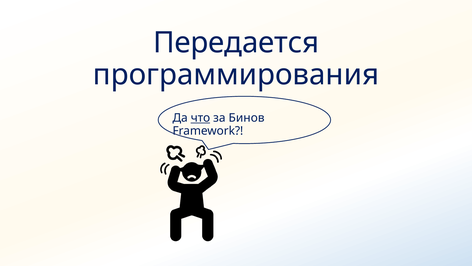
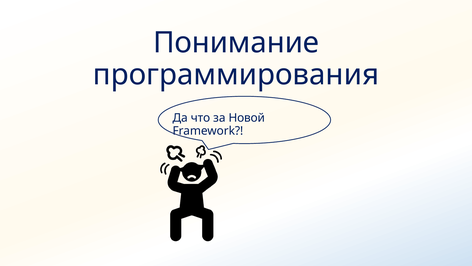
Передается: Передается -> Понимание (236, 43)
что underline: present -> none (200, 118)
Бинов: Бинов -> Новой (247, 118)
